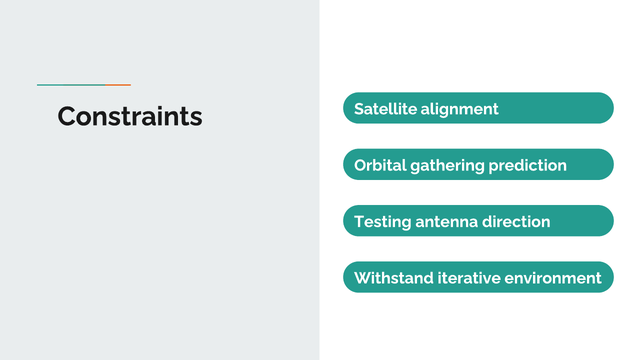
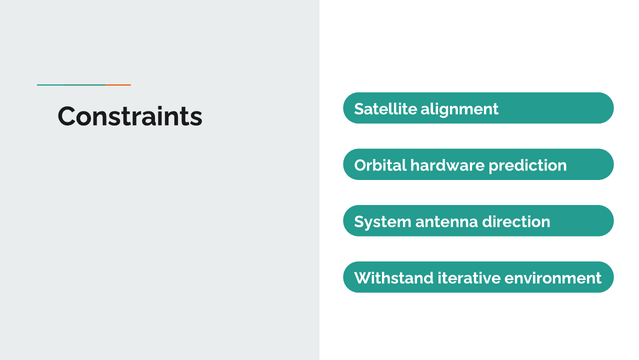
gathering: gathering -> hardware (448, 165)
Testing: Testing -> System (383, 221)
